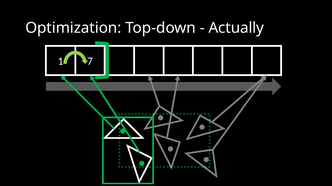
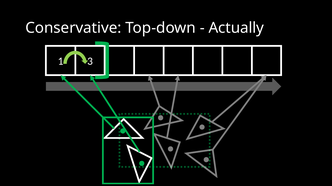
Optimization: Optimization -> Conservative (73, 28)
7: 7 -> 3 (90, 61)
